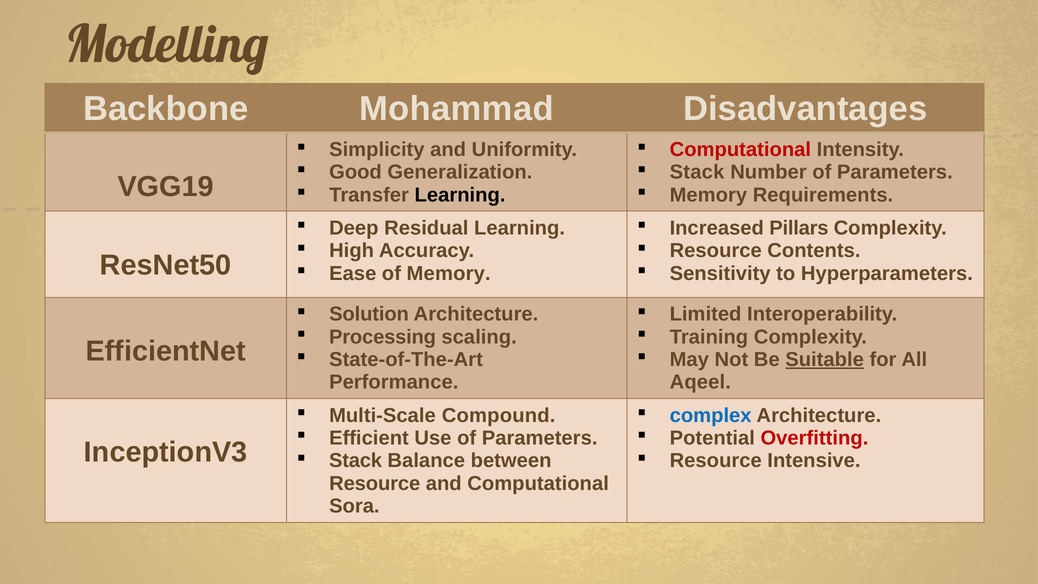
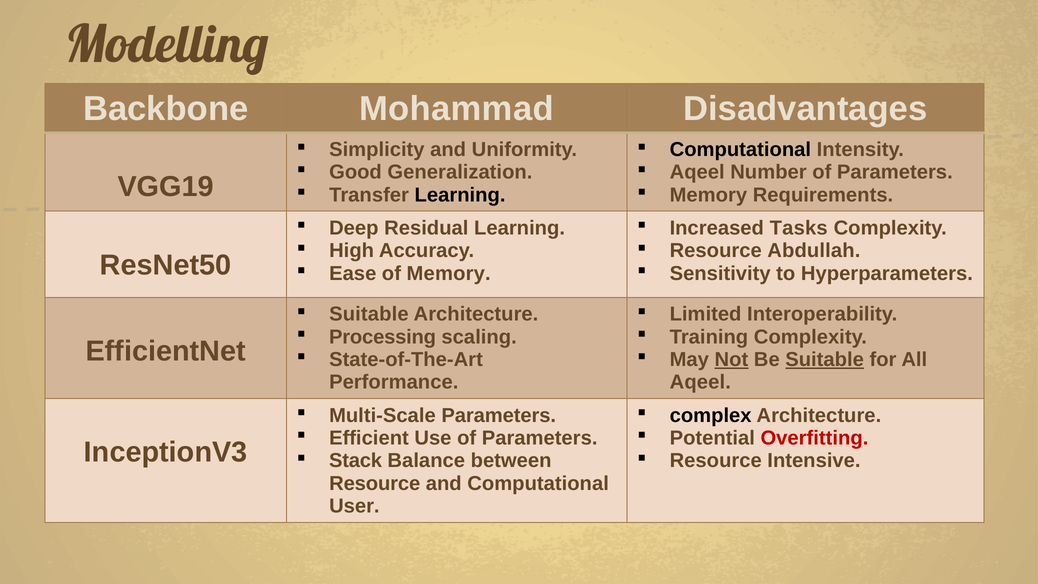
Computational colour: red -> black (740, 150)
Stack: Stack -> Aqeel (697, 172)
Pillars: Pillars -> Tasks (799, 228)
Contents: Contents -> Abdullah (814, 251)
Solution: Solution -> Suitable (369, 314)
Not underline: none -> present (731, 359)
Multi-Scale Compound: Compound -> Parameters (499, 415)
complex colour: blue -> black (711, 415)
Sora: Sora -> User (354, 506)
